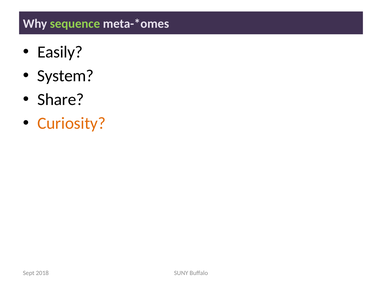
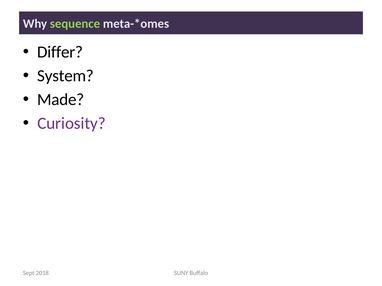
Easily: Easily -> Differ (60, 52)
Share: Share -> Made (61, 100)
Curiosity colour: orange -> purple (71, 124)
